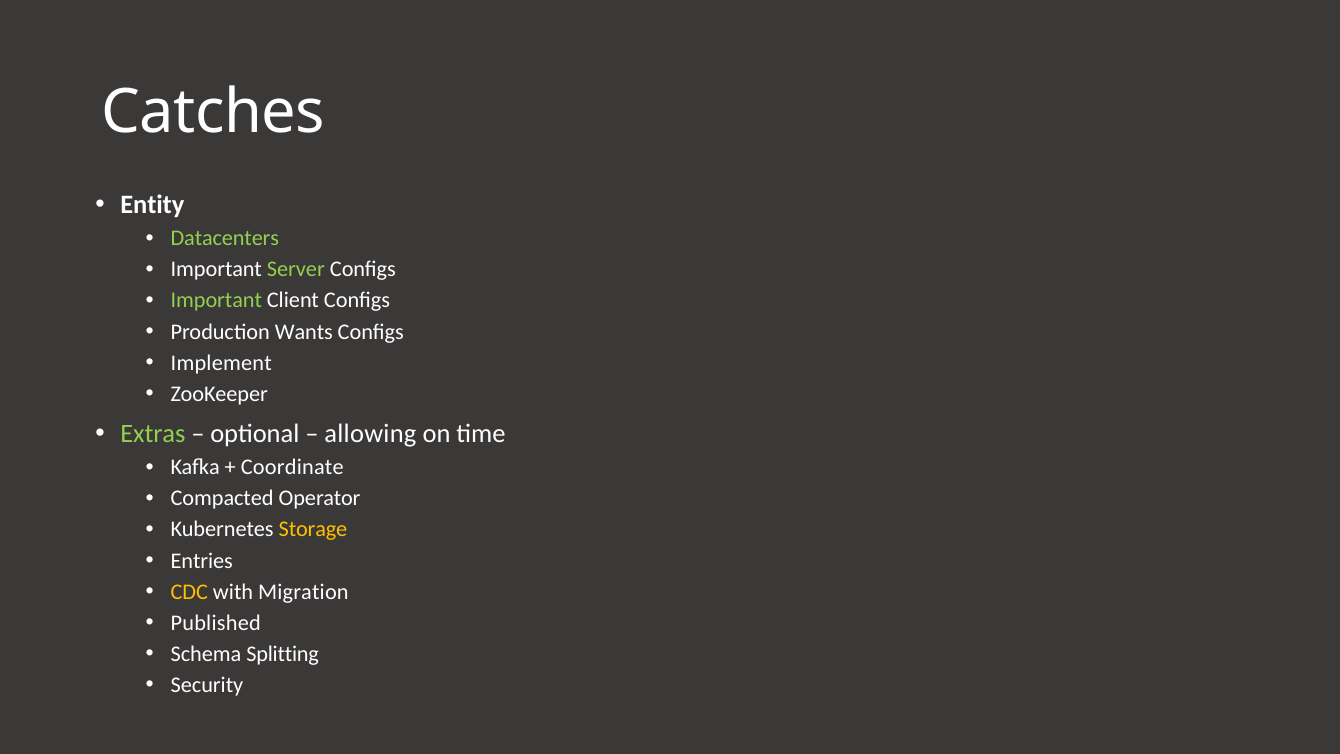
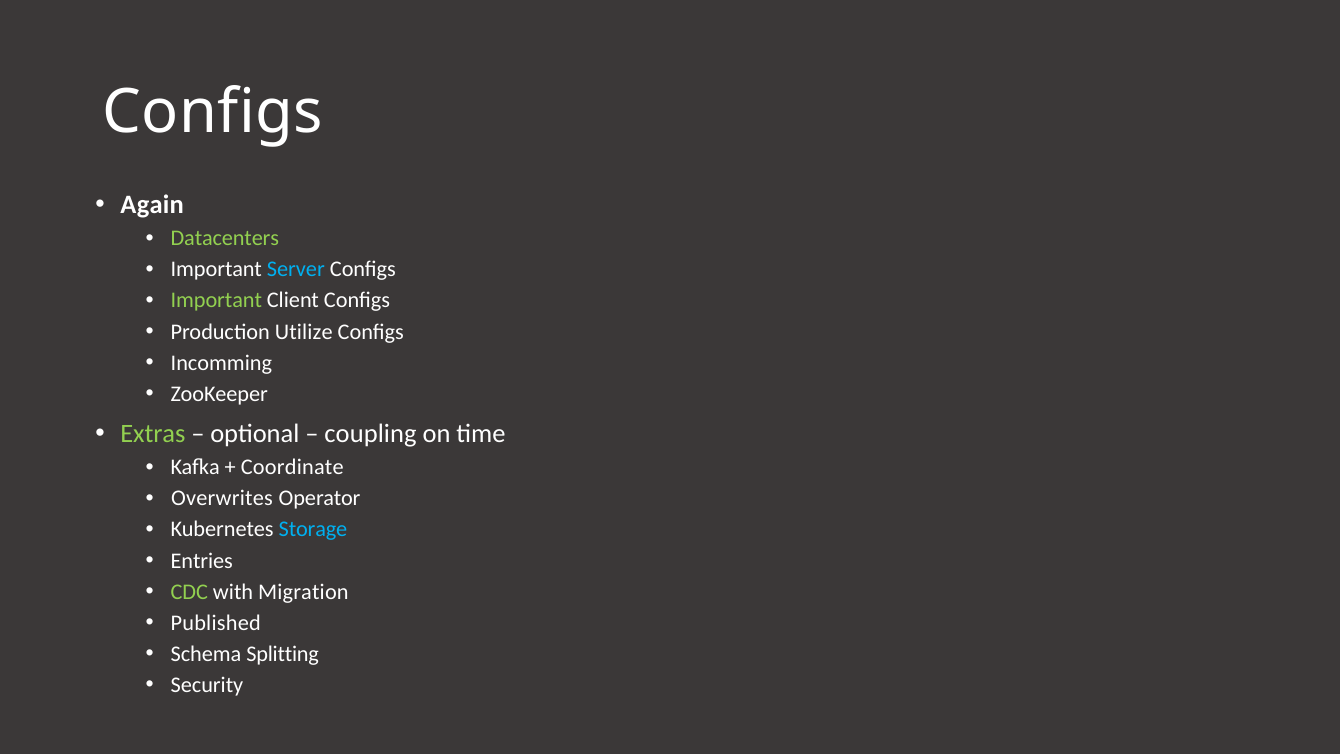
Catches: Catches -> Configs (213, 113)
Entity: Entity -> Again (152, 205)
Server colour: light green -> light blue (296, 269)
Wants: Wants -> Utilize (304, 332)
Implement: Implement -> Incomming (221, 363)
allowing: allowing -> coupling (371, 434)
Compacted: Compacted -> Overwrites (222, 498)
Storage colour: yellow -> light blue (313, 529)
CDC colour: yellow -> light green (189, 592)
